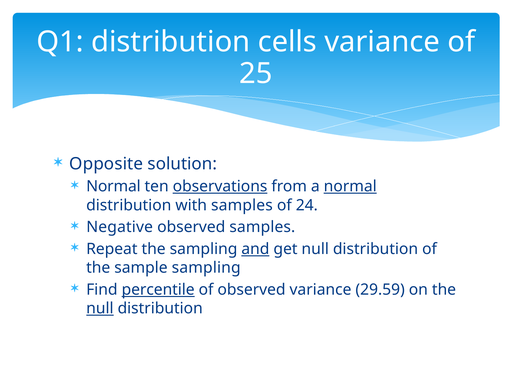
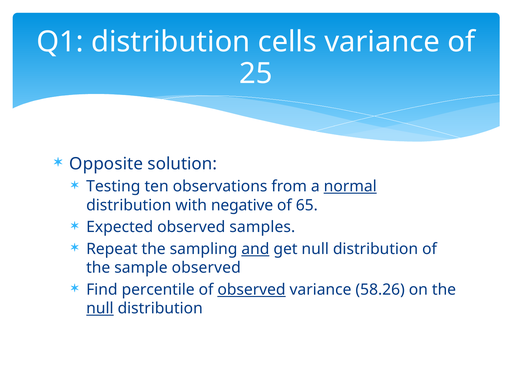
Normal: Normal -> Testing (113, 186)
observations underline: present -> none (220, 186)
with samples: samples -> negative (242, 205)
24: 24 -> 65 (307, 205)
Negative: Negative -> Expected (120, 227)
sample sampling: sampling -> observed (206, 268)
percentile underline: present -> none (158, 290)
observed underline: none -> present (252, 290)
29.59: 29.59 -> 58.26 (380, 290)
